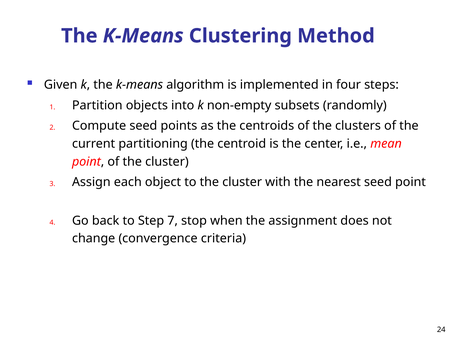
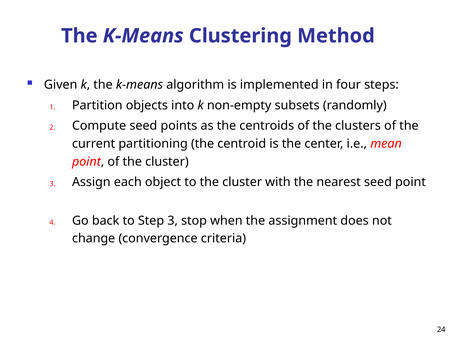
Step 7: 7 -> 3 (173, 221)
